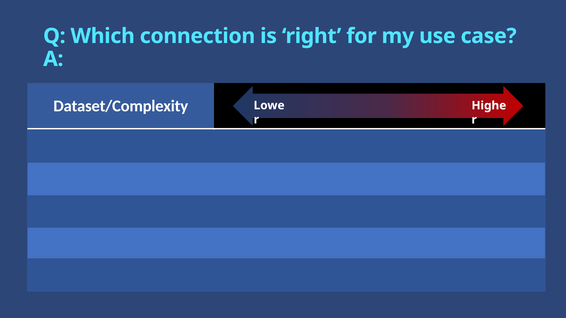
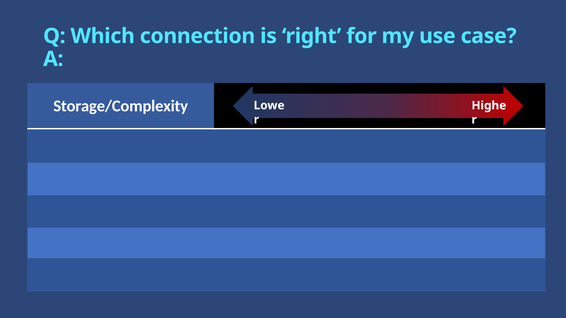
Dataset/Complexity: Dataset/Complexity -> Storage/Complexity (121, 106)
